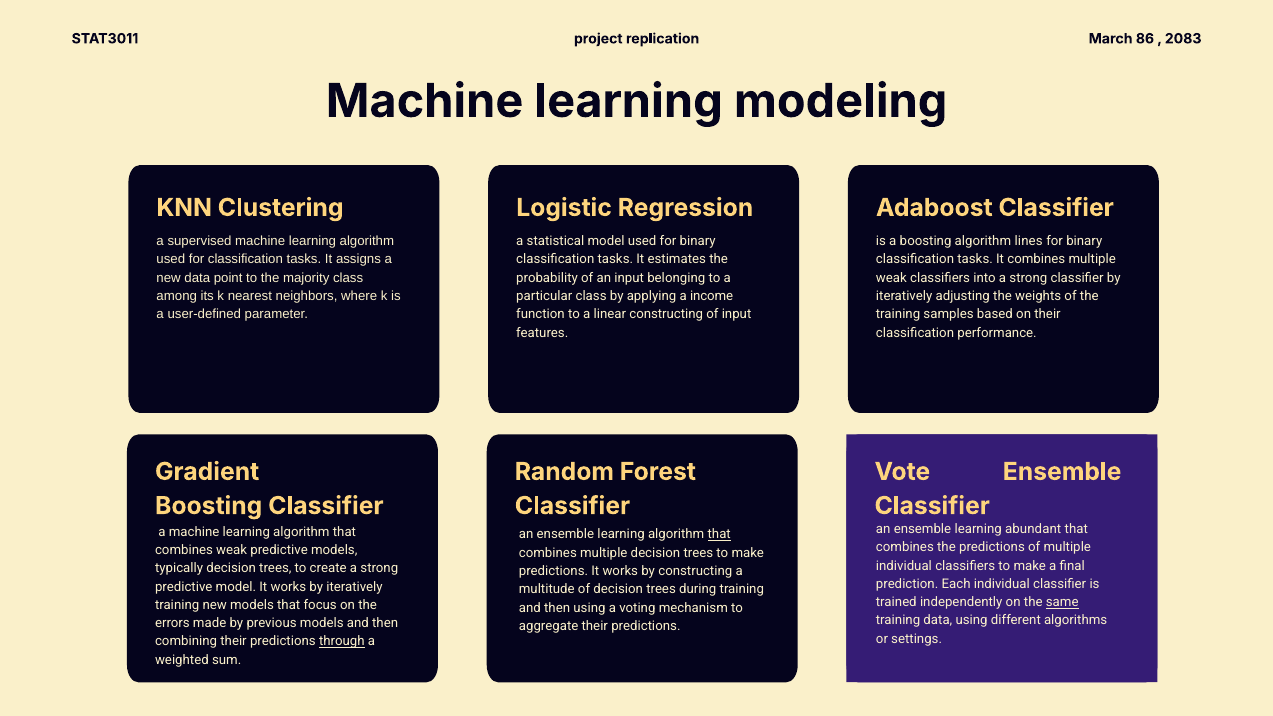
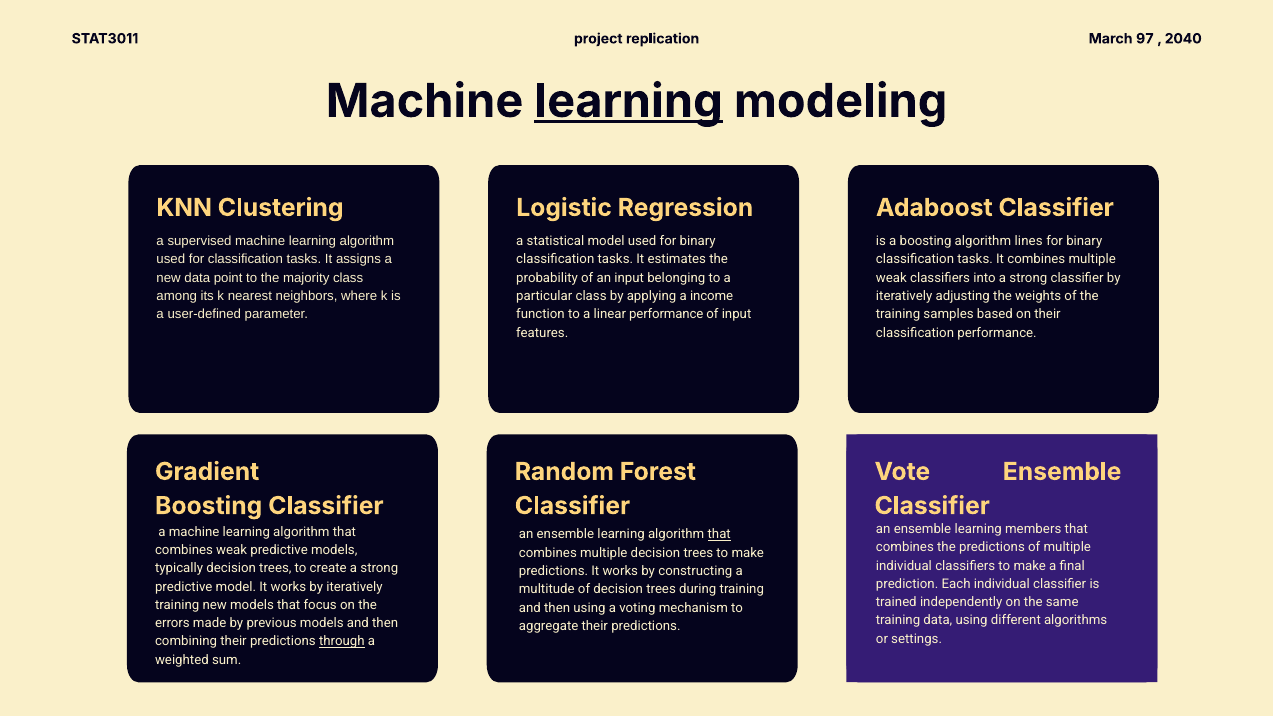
86: 86 -> 97 (1145, 39)
2083: 2083 -> 2040 (1183, 39)
learning underline: none -> present (629, 101)
linear constructing: constructing -> performance (666, 314)
abundant: abundant -> members (1033, 529)
same underline: present -> none (1062, 602)
